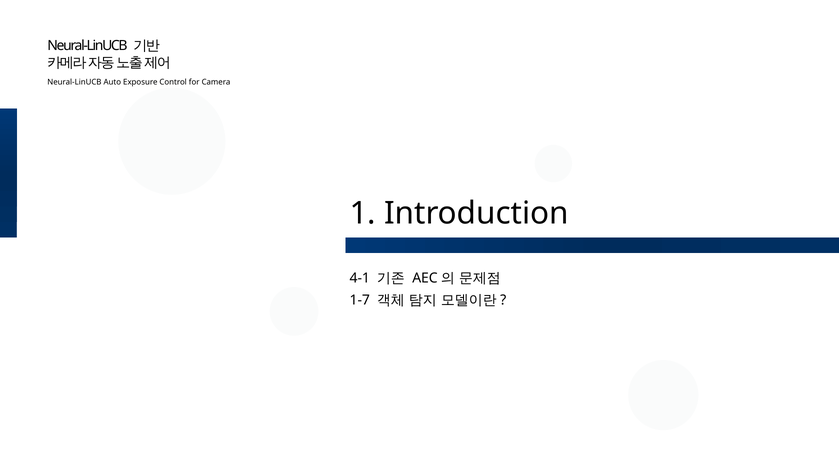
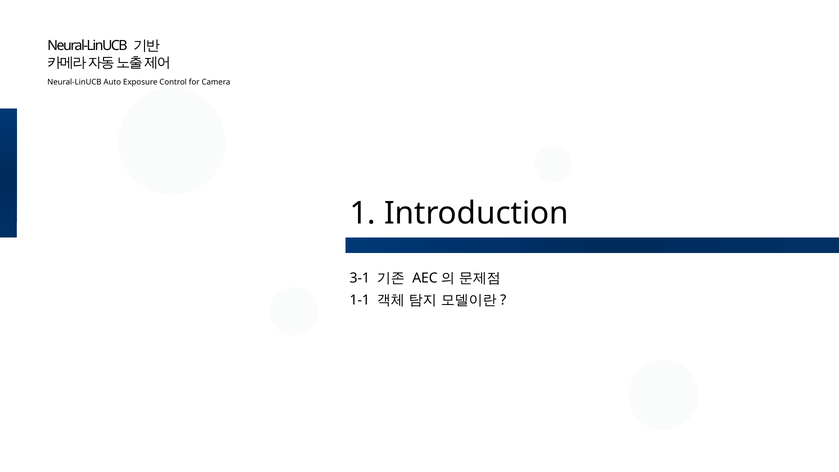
4-1: 4-1 -> 3-1 (360, 278)
1-7: 1-7 -> 1-1 (360, 300)
